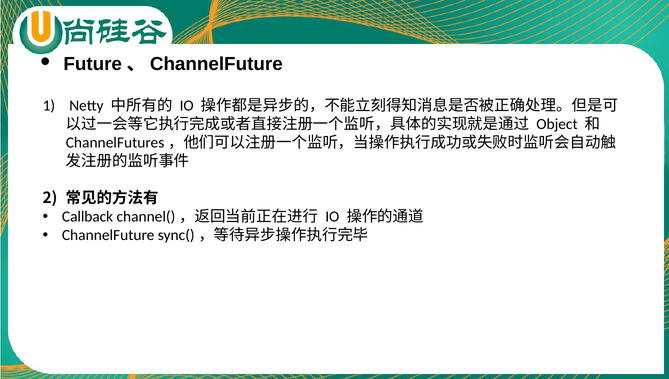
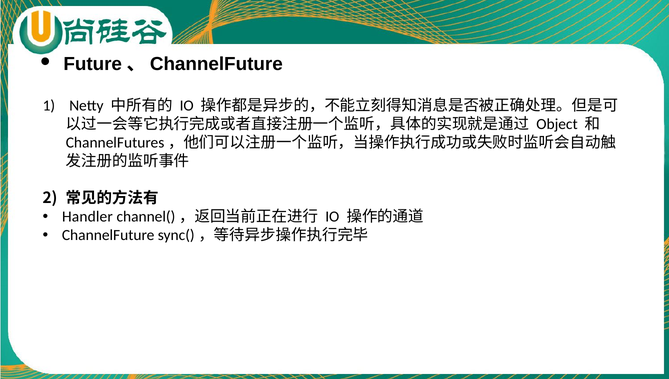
Callback: Callback -> Handler (87, 217)
